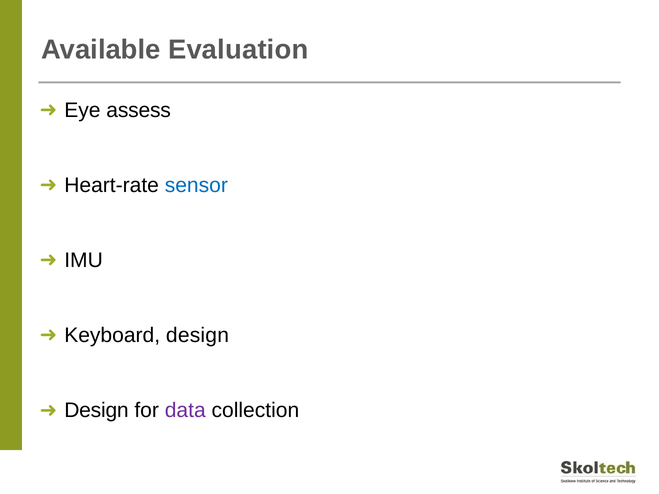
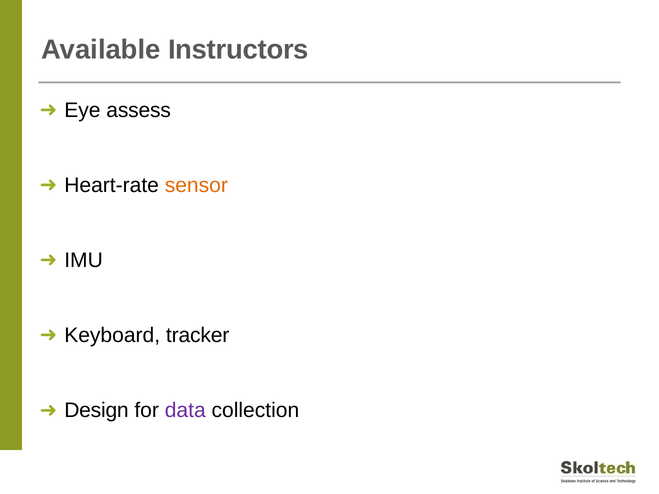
Evaluation: Evaluation -> Instructors (238, 50)
sensor colour: blue -> orange (196, 185)
Keyboard design: design -> tracker (198, 335)
